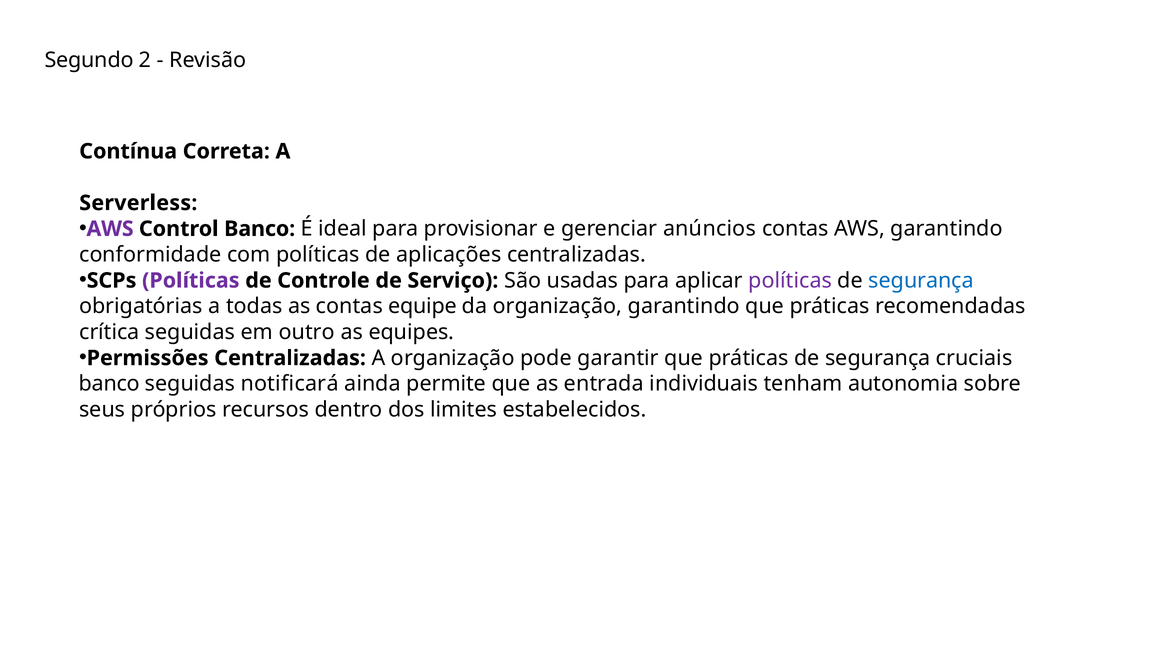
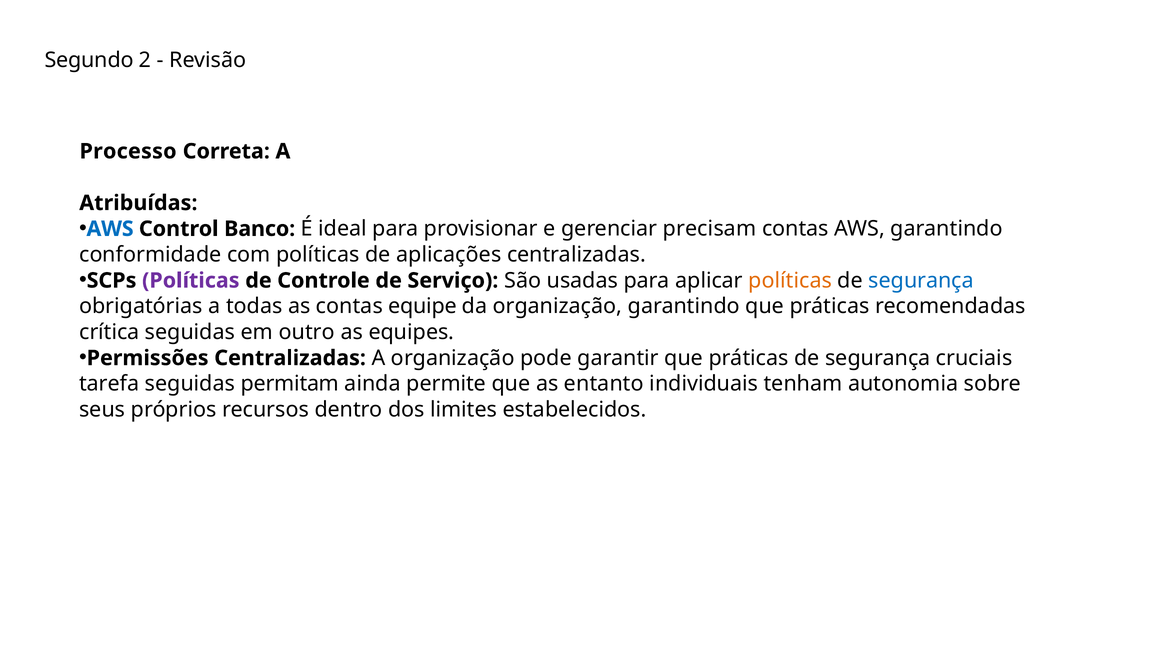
Contínua: Contínua -> Processo (128, 151)
Serverless: Serverless -> Atribuídas (138, 203)
AWS colour: purple -> blue (110, 229)
anúncios: anúncios -> precisam (710, 229)
políticas colour: purple -> orange (790, 281)
banco: banco -> tarefa (109, 384)
notificará: notificará -> permitam (290, 384)
entrada: entrada -> entanto (604, 384)
